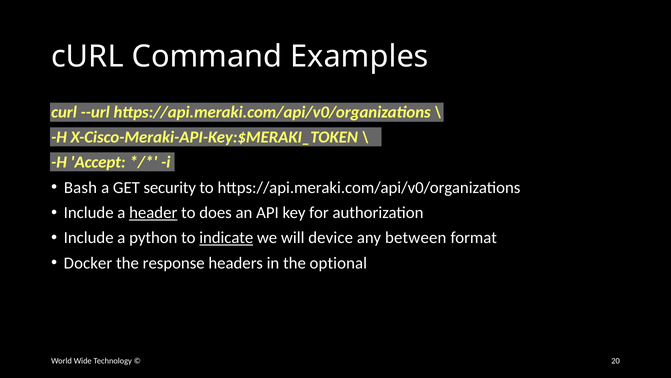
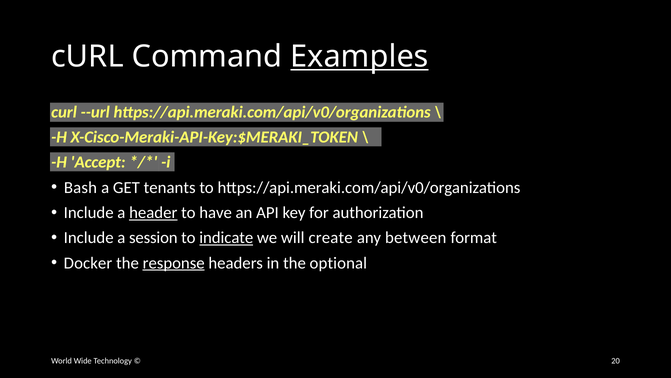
Examples underline: none -> present (359, 56)
security: security -> tenants (170, 187)
does: does -> have (216, 212)
python: python -> session (153, 237)
device: device -> create (331, 237)
response underline: none -> present (174, 263)
